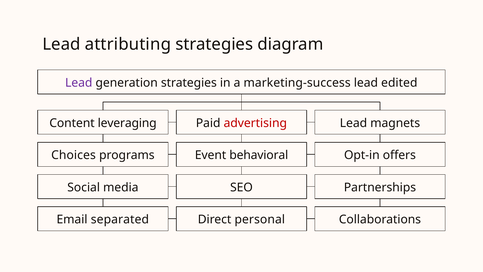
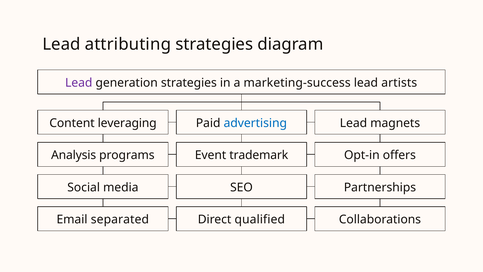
edited: edited -> artists (399, 83)
advertising colour: red -> blue (255, 123)
Choices: Choices -> Analysis (74, 155)
behavioral: behavioral -> trademark (259, 155)
personal: personal -> qualified (260, 219)
